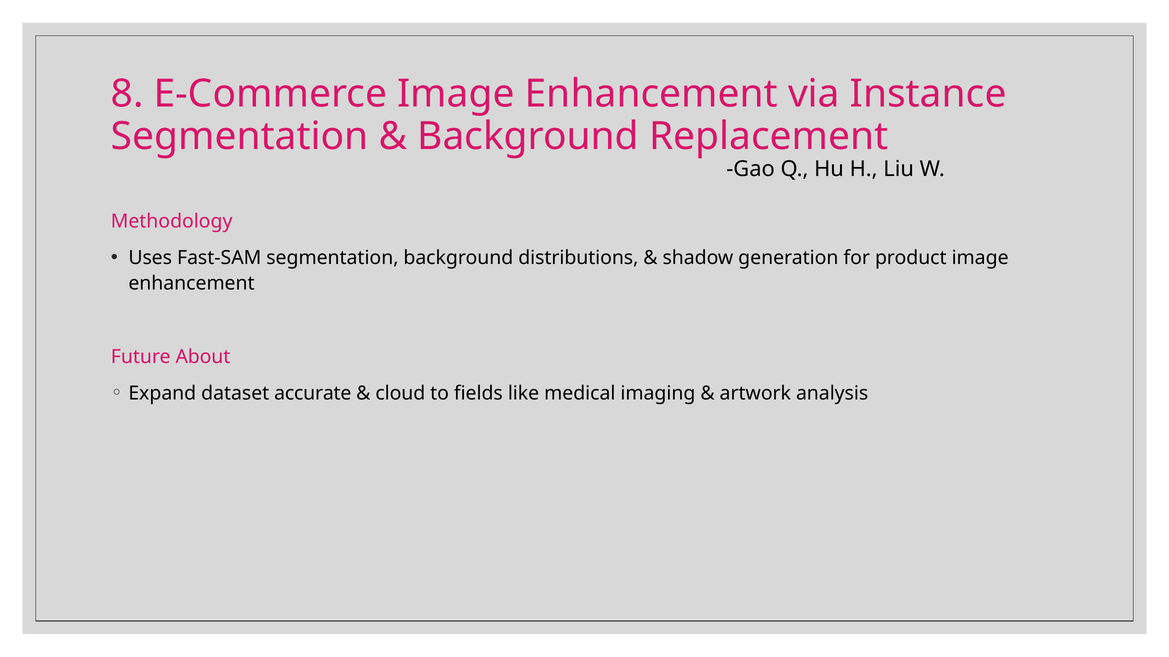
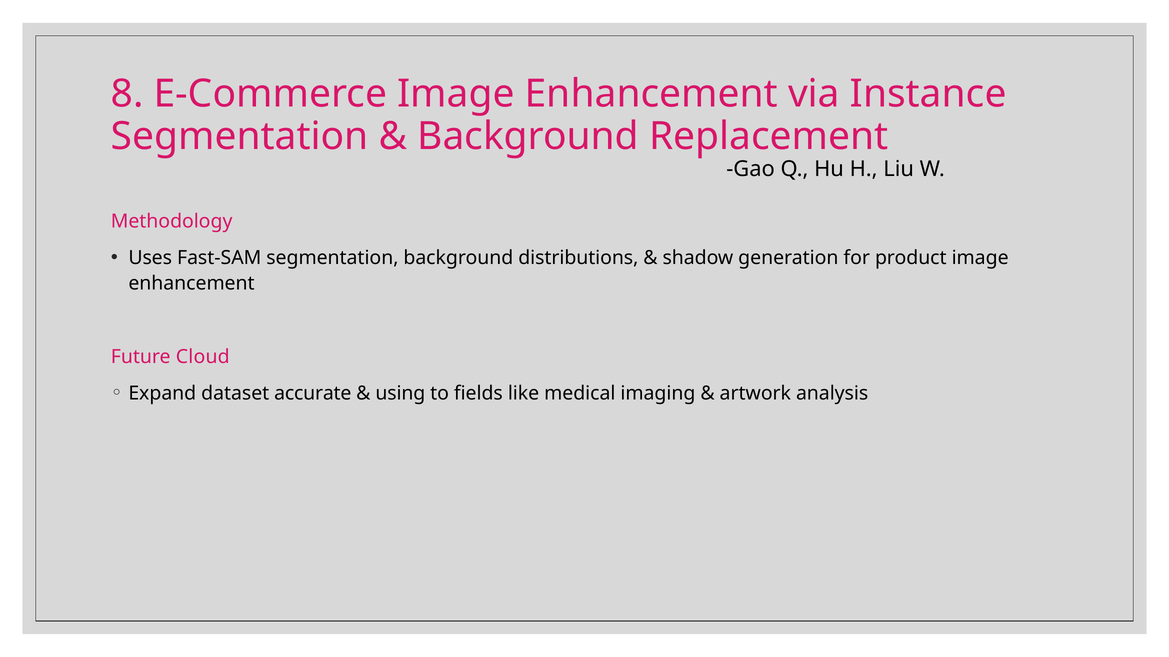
About: About -> Cloud (203, 357)
cloud: cloud -> using (400, 394)
